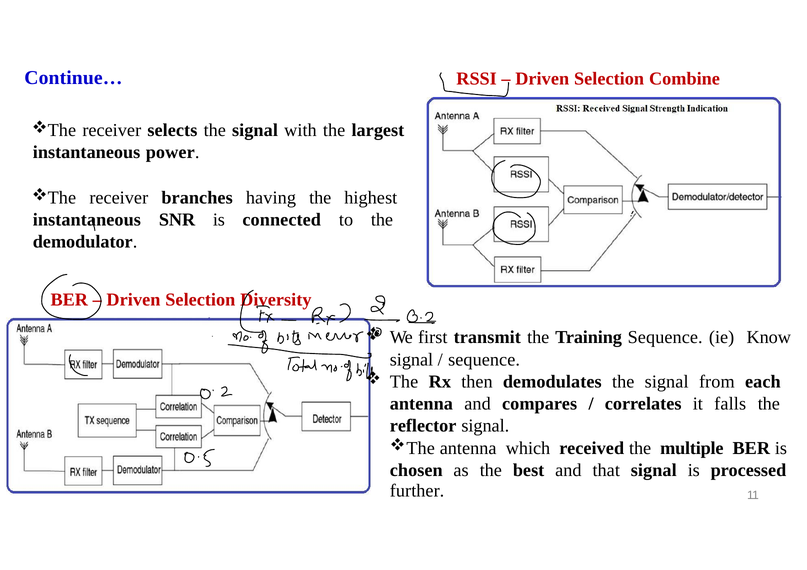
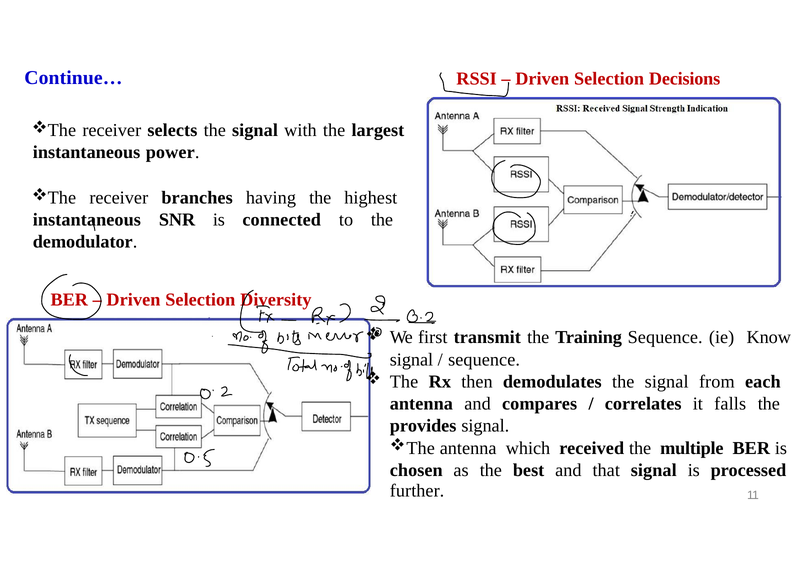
Combine: Combine -> Decisions (685, 79)
reflector: reflector -> provides (423, 426)
